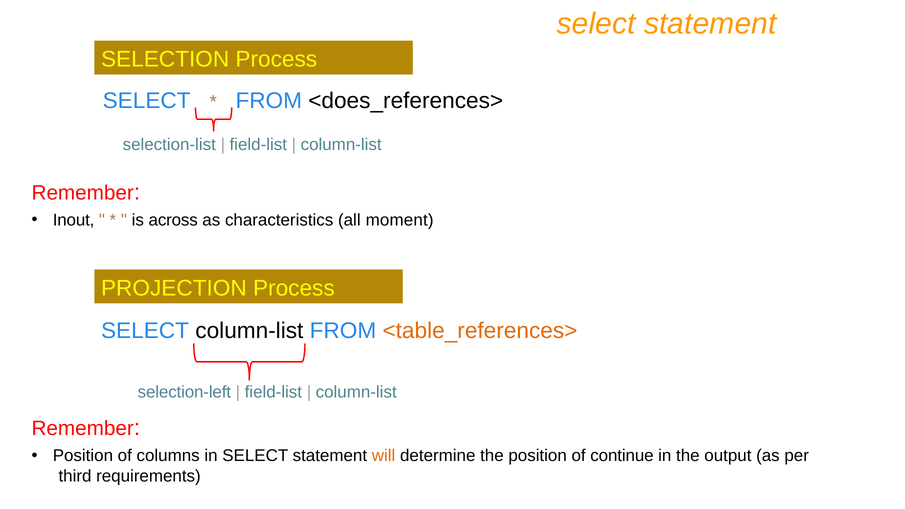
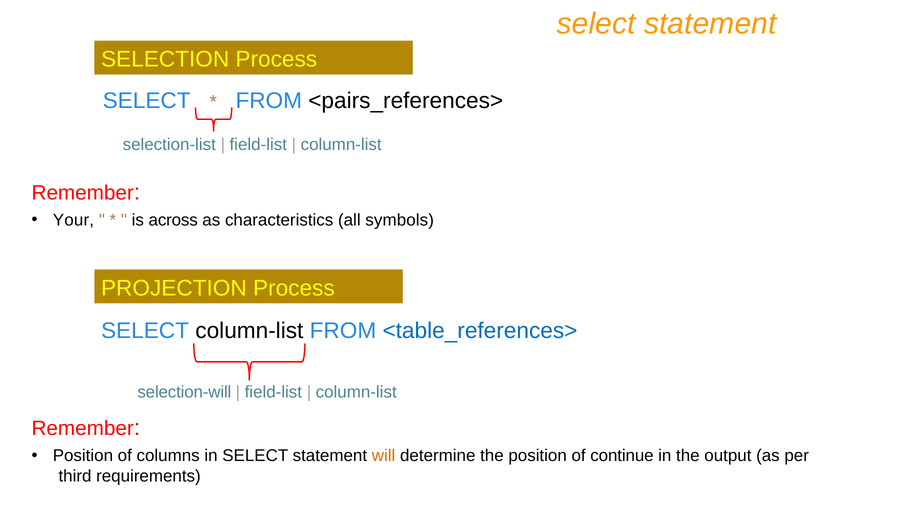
<does_references>: <does_references> -> <pairs_references> (406, 101)
Inout: Inout -> Your (73, 220)
moment: moment -> symbols (400, 220)
<table_references> colour: orange -> blue (480, 331)
selection-left: selection-left -> selection-will (184, 392)
